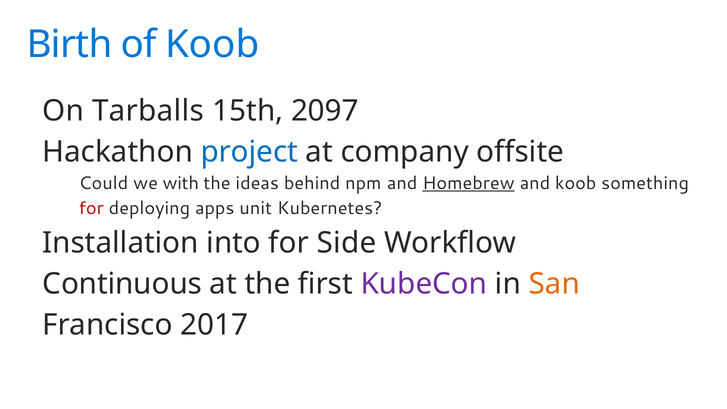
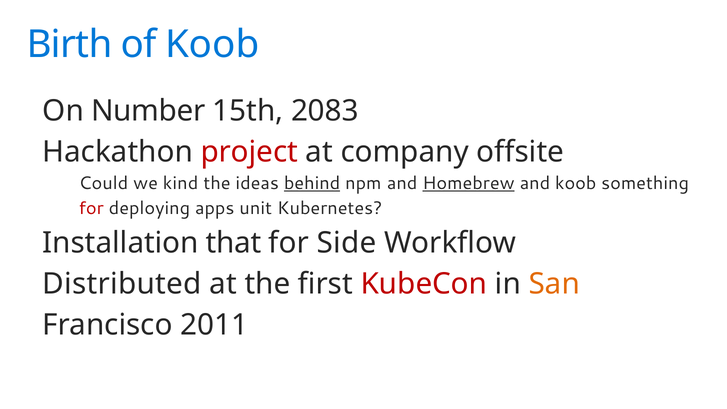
Tarballs: Tarballs -> Number (148, 111)
2097: 2097 -> 2083 (325, 111)
project colour: blue -> red (249, 152)
with: with -> kind (181, 183)
behind underline: none -> present (312, 183)
into: into -> that (234, 243)
Continuous: Continuous -> Distributed (122, 284)
KubeCon colour: purple -> red (424, 284)
2017: 2017 -> 2011 (214, 325)
